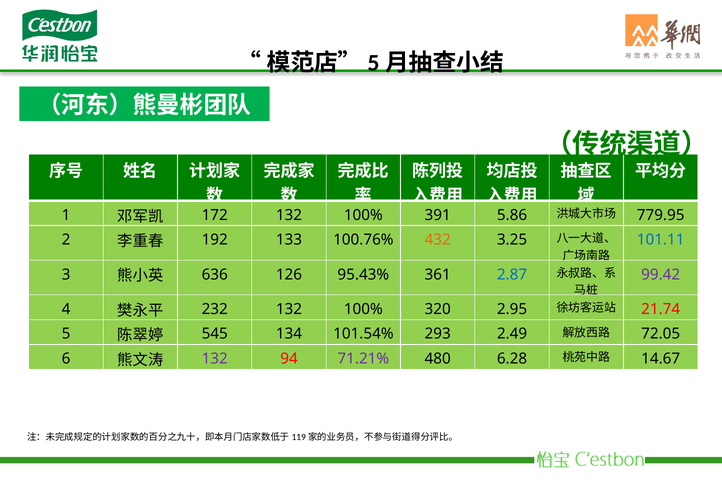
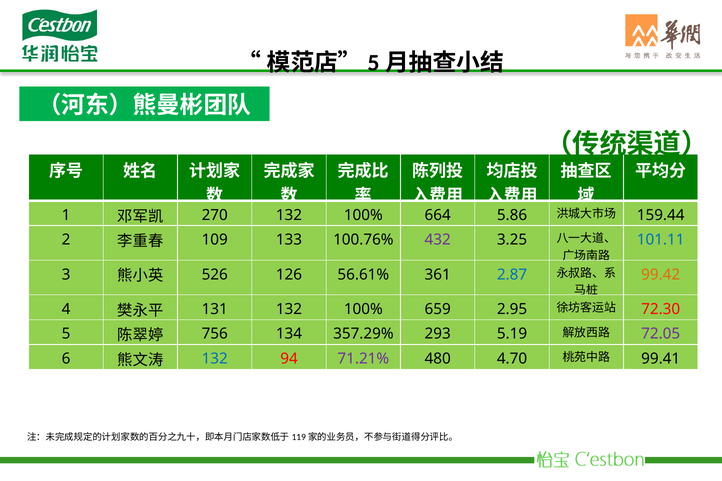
172: 172 -> 270 (215, 215)
391: 391 -> 664 (438, 215)
779.95: 779.95 -> 159.44 (661, 215)
192: 192 -> 109 (215, 240)
432 colour: orange -> purple (438, 240)
636: 636 -> 526 (215, 275)
95.43%: 95.43% -> 56.61% (363, 275)
99.42 colour: purple -> orange (661, 275)
232: 232 -> 131 (215, 309)
320: 320 -> 659 (438, 309)
21.74: 21.74 -> 72.30 (661, 309)
545: 545 -> 756 (215, 334)
101.54%: 101.54% -> 357.29% (363, 334)
2.49: 2.49 -> 5.19 (512, 334)
72.05 colour: black -> purple (661, 334)
132 colour: purple -> blue (215, 359)
6.28: 6.28 -> 4.70 (512, 359)
14.67: 14.67 -> 99.41 (661, 359)
